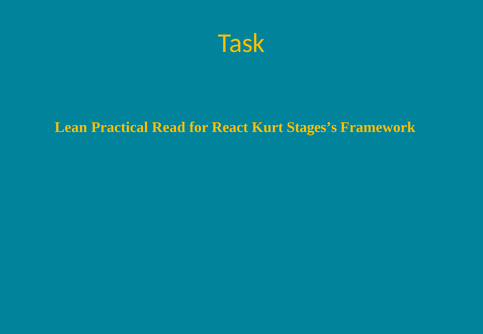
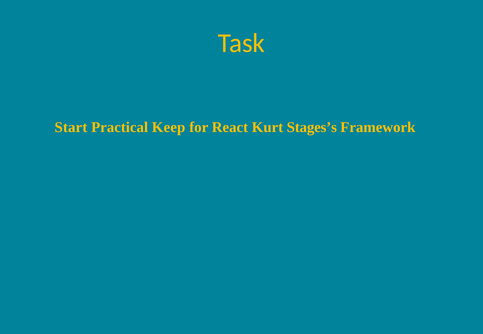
Lean: Lean -> Start (71, 127)
Read: Read -> Keep (169, 127)
